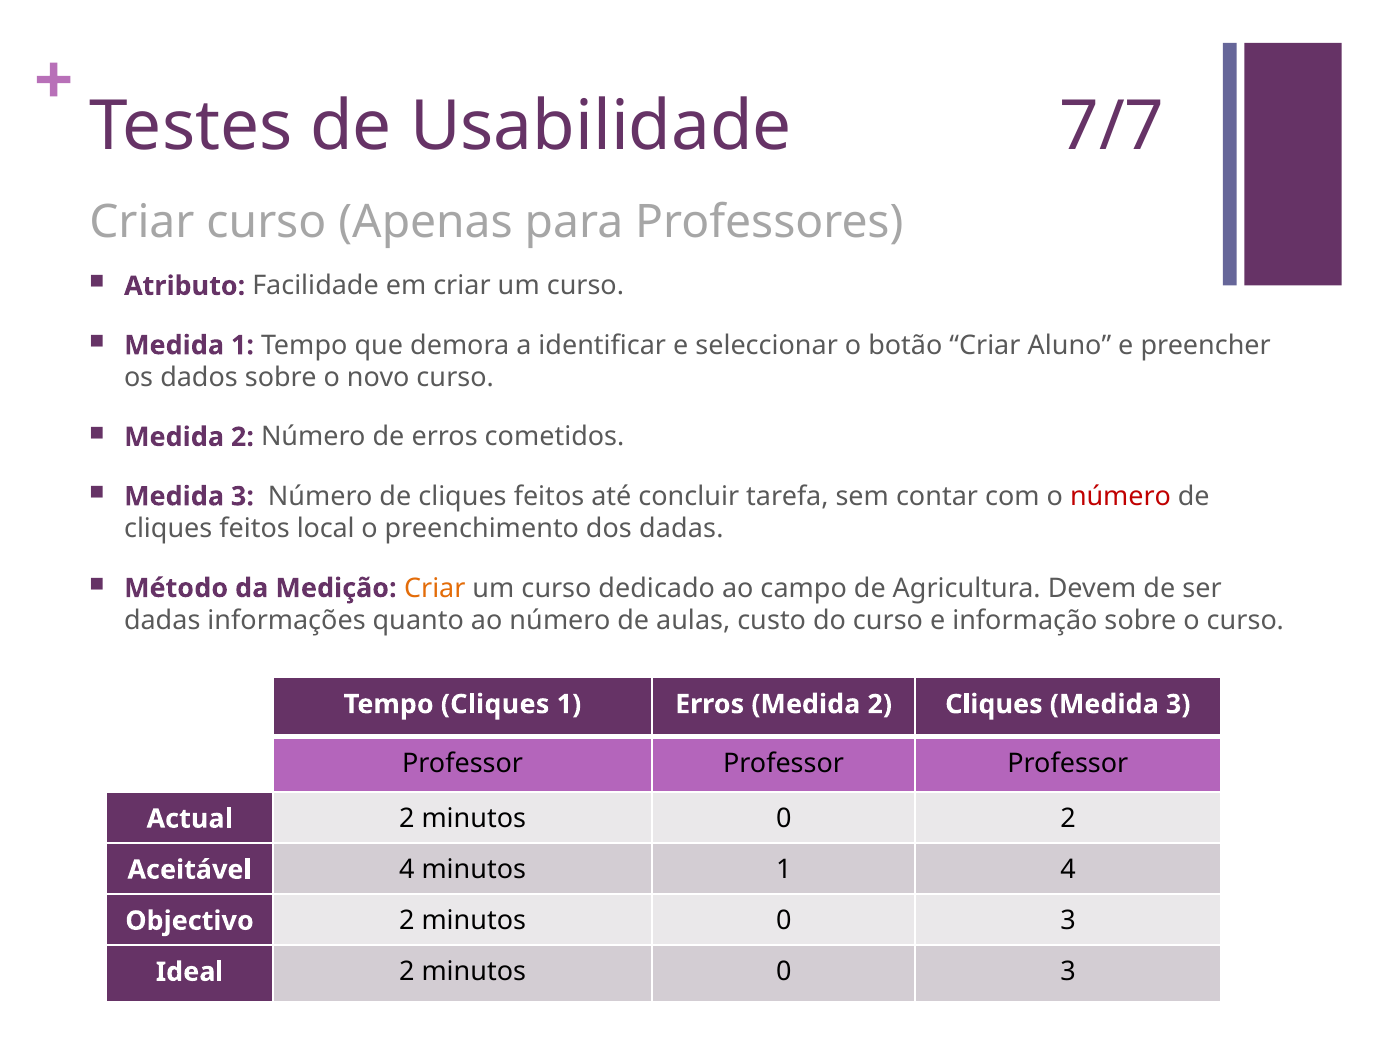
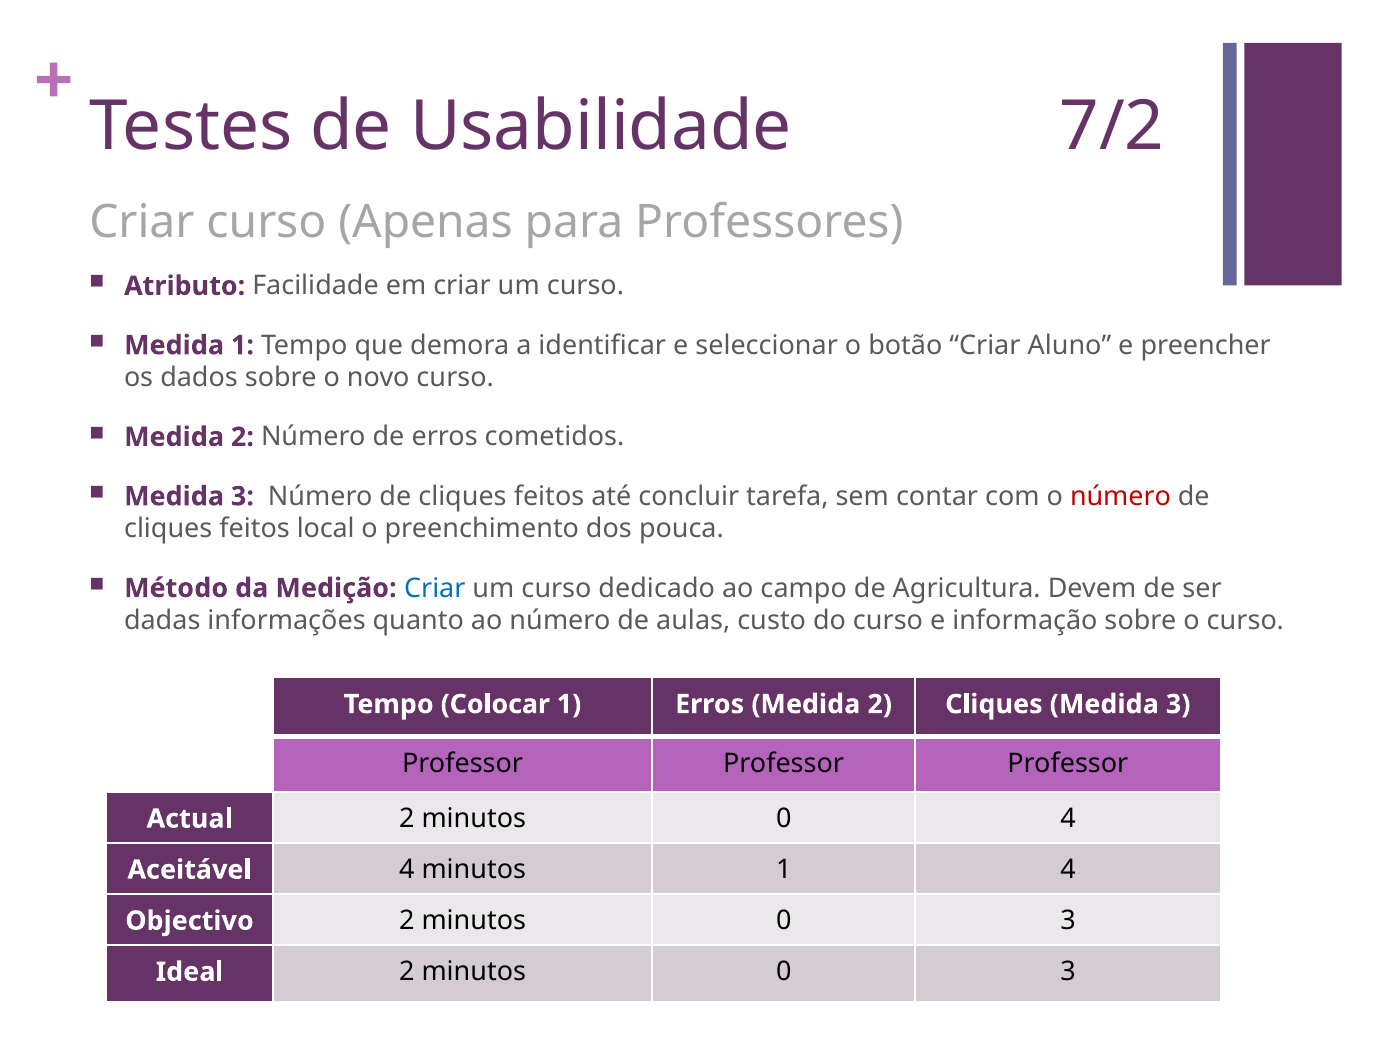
7/7: 7/7 -> 7/2 (1112, 127)
dos dadas: dadas -> pouca (681, 529)
Criar colour: orange -> blue (435, 588)
Tempo Cliques: Cliques -> Colocar (495, 704)
0 2: 2 -> 4 (1068, 818)
